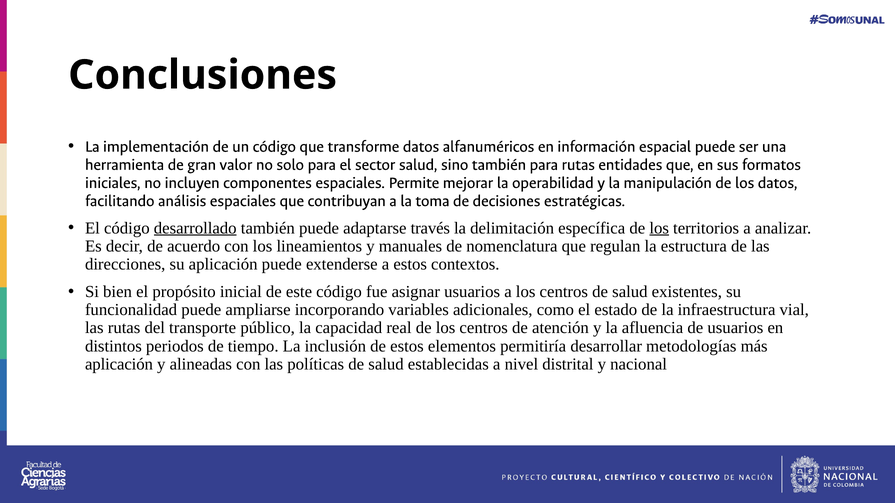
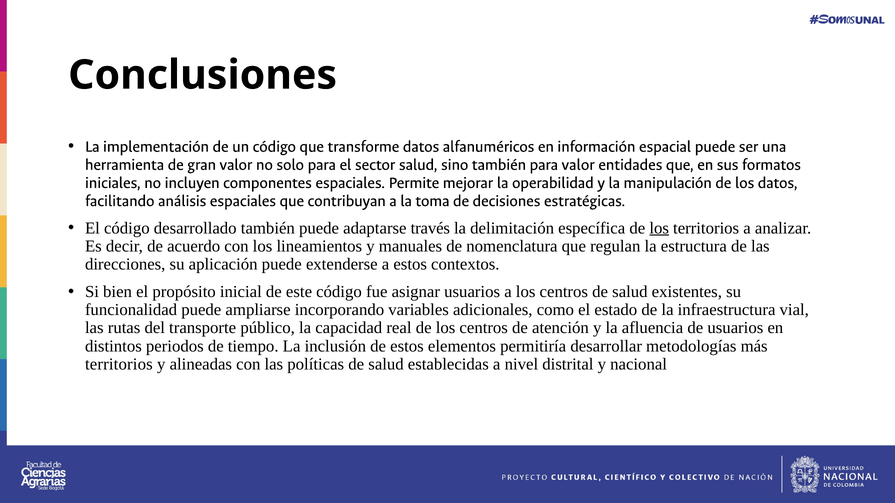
para rutas: rutas -> valor (578, 164)
desarrollado underline: present -> none (195, 228)
aplicación: aplicación -> territorios (119, 364)
